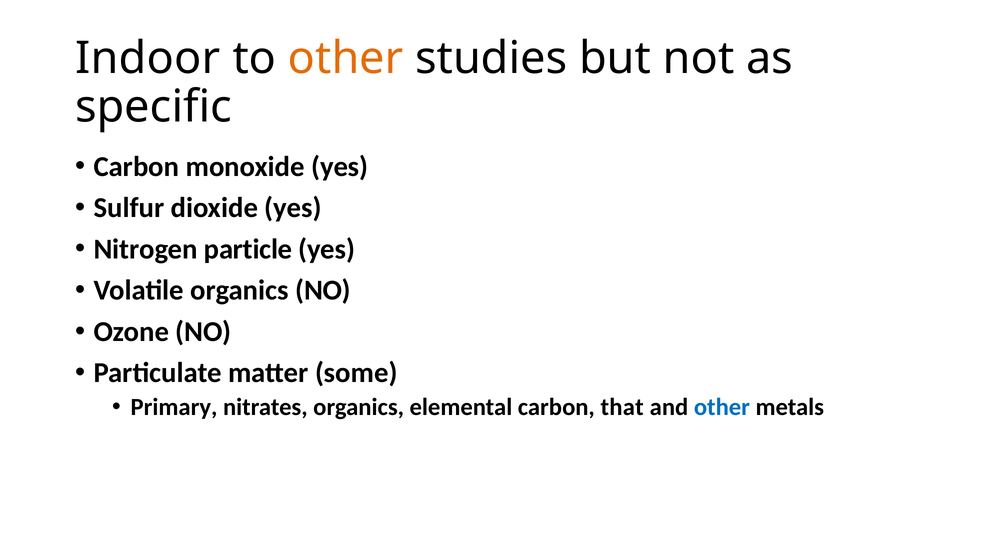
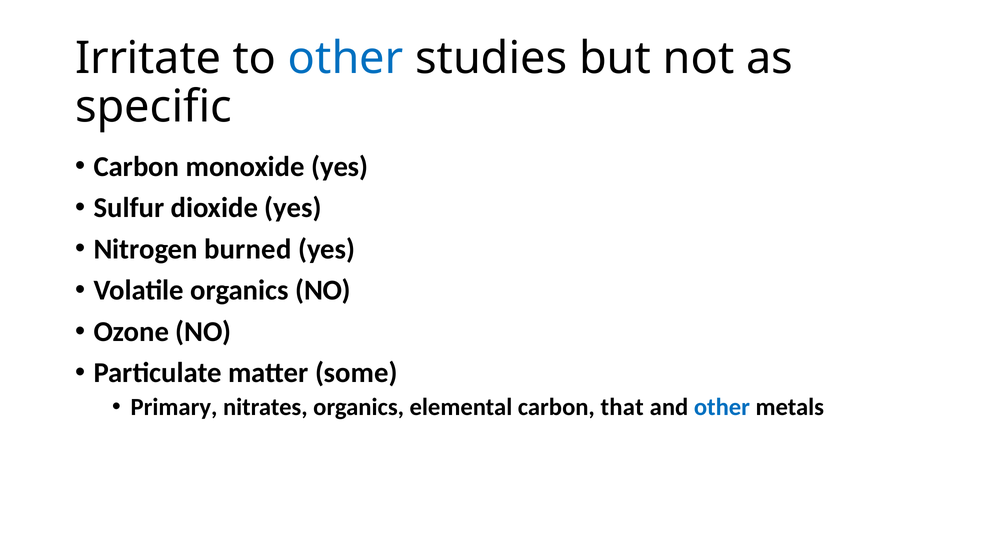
Indoor: Indoor -> Irritate (148, 58)
other colour: orange -> blue (346, 58)
particle: particle -> burned (248, 249)
